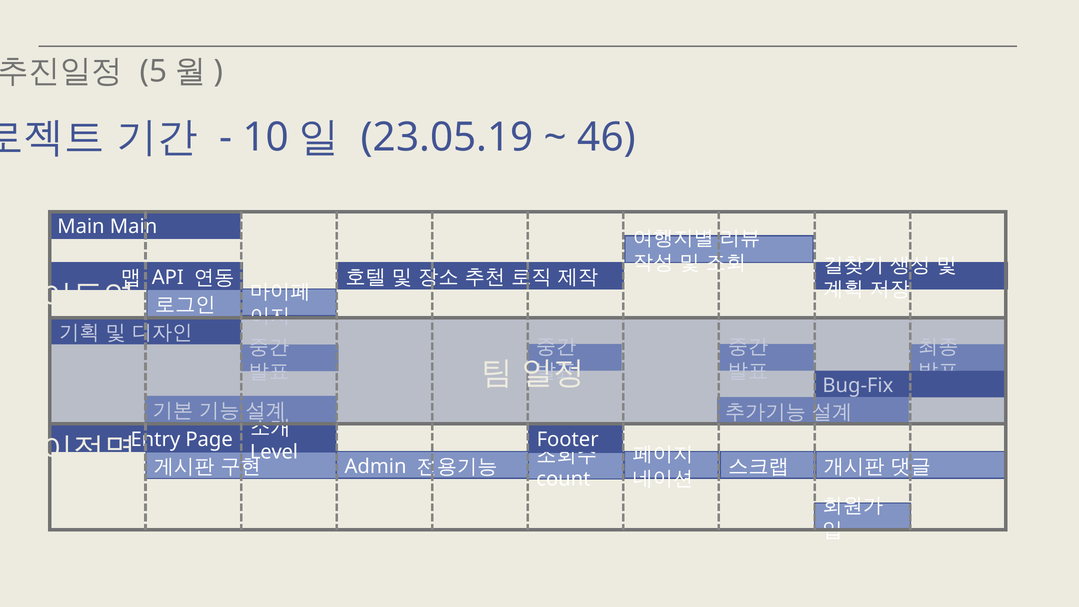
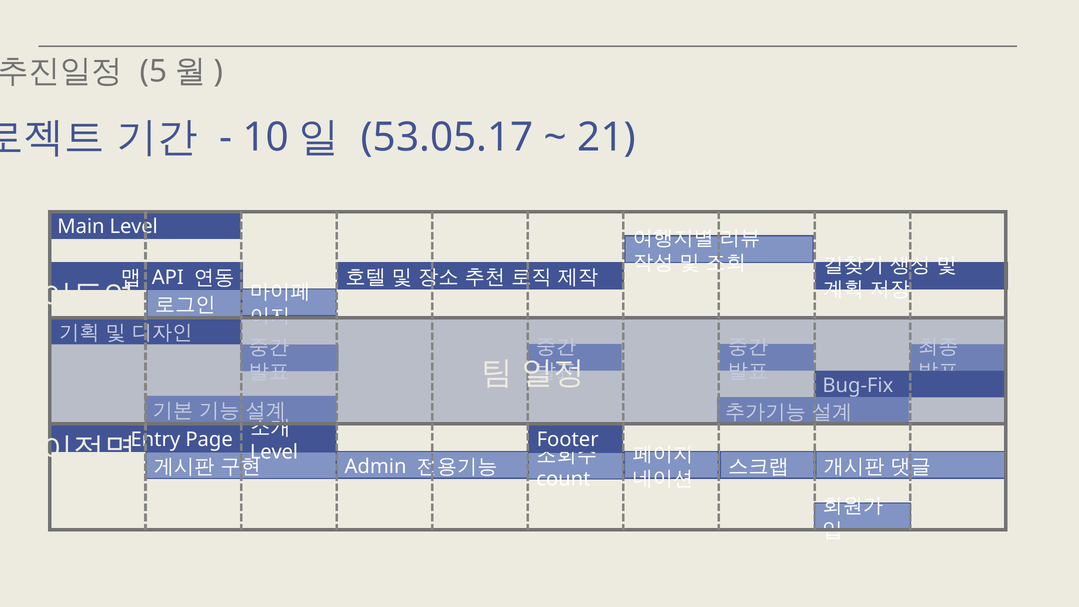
23.05.19: 23.05.19 -> 53.05.17 (447, 137)
46: 46 -> 21 (607, 137)
Main Main: Main -> Level (134, 227)
